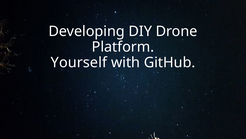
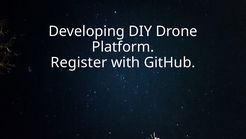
Yourself: Yourself -> Register (79, 62)
